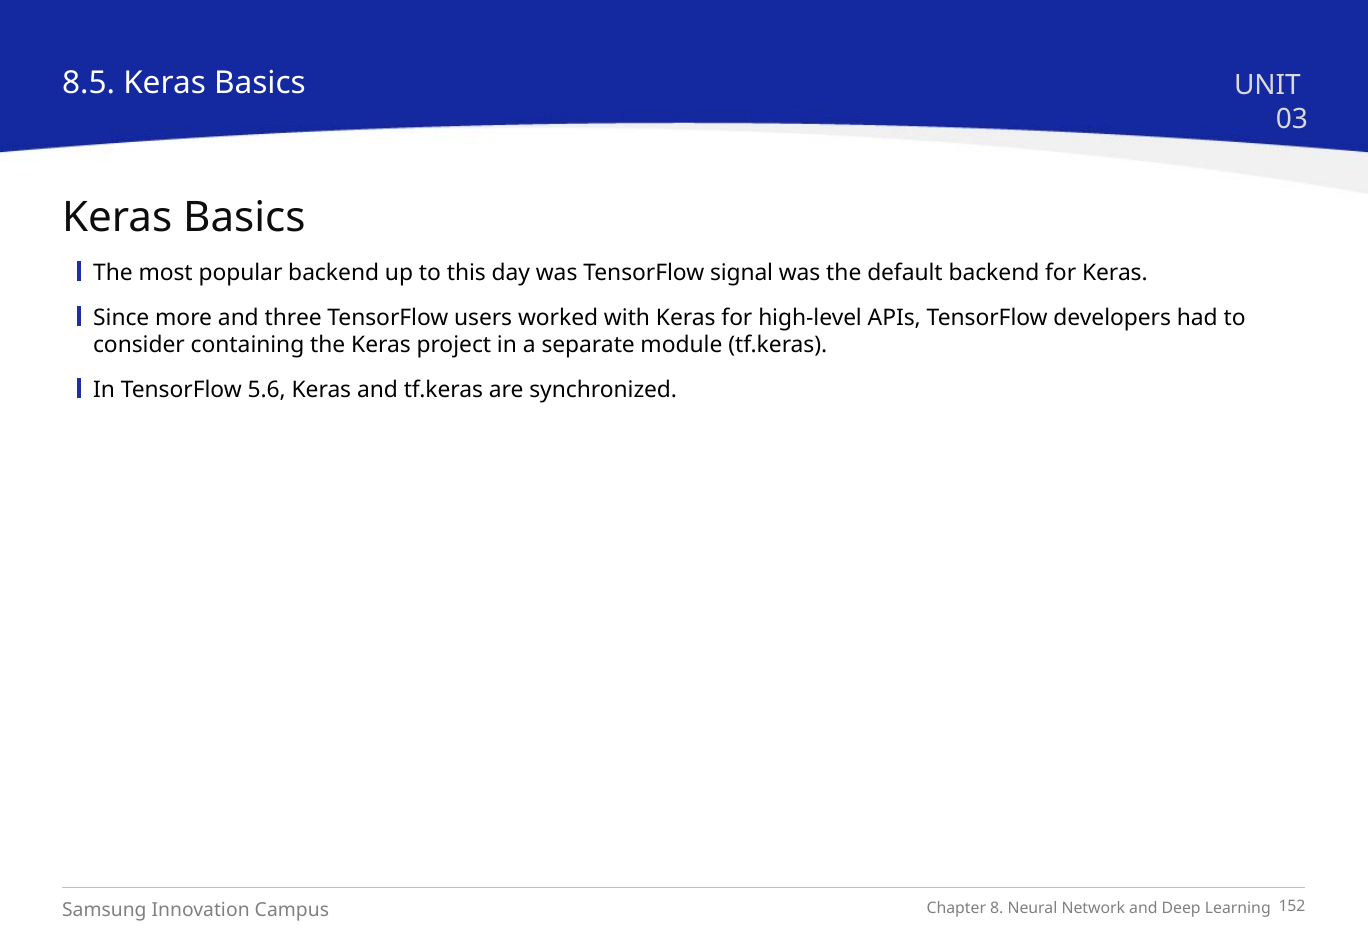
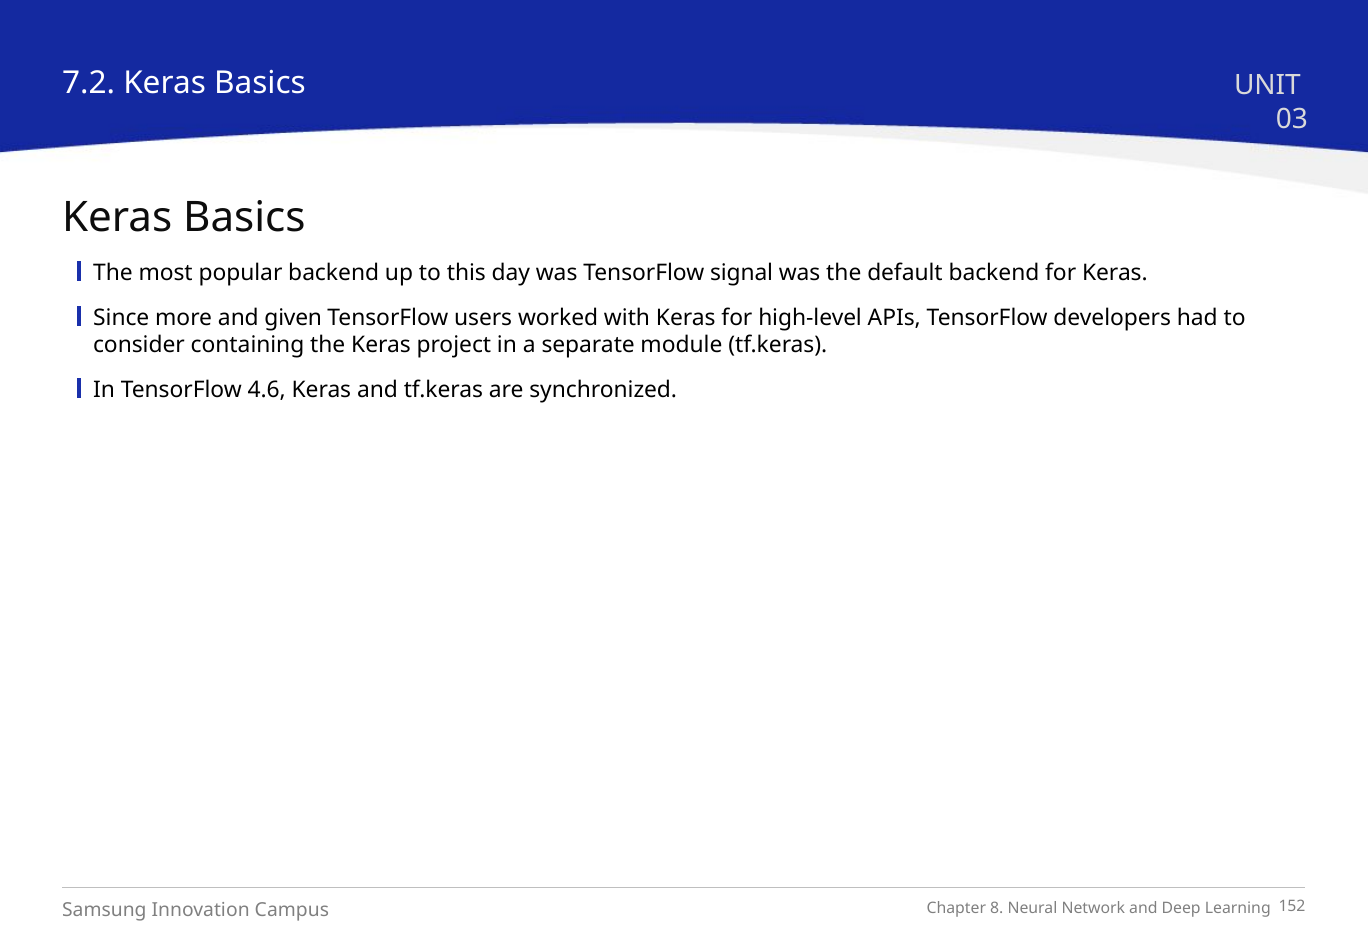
8.5: 8.5 -> 7.2 (89, 83)
three: three -> given (293, 318)
5.6: 5.6 -> 4.6 (267, 390)
